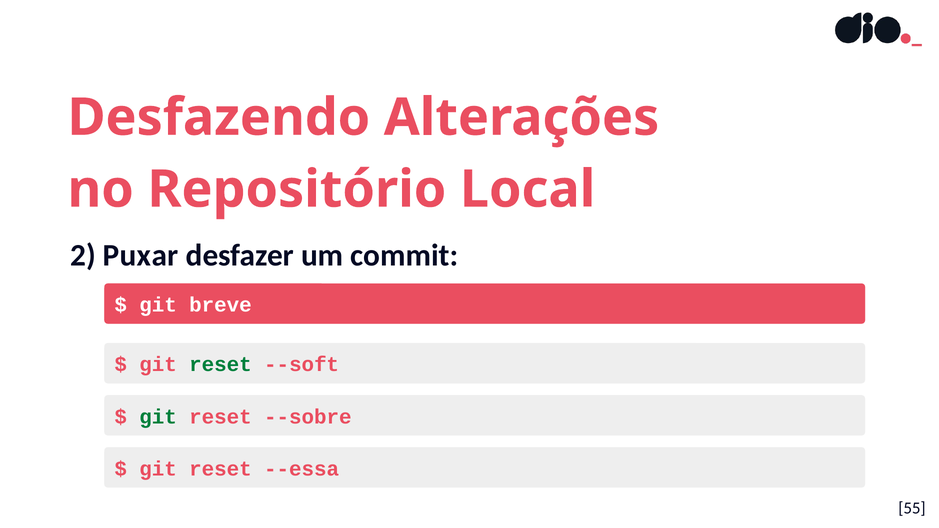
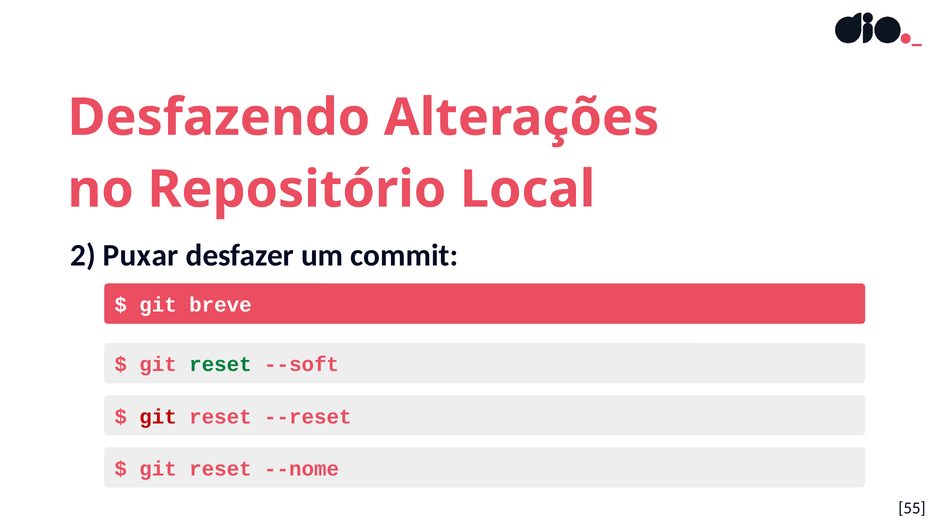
git colour: green -> red (158, 417)
--sobre: --sobre -> --reset (308, 417)
--essa: --essa -> --nome (302, 469)
